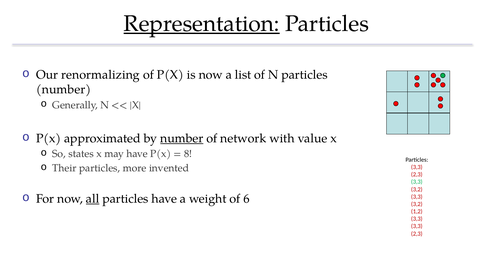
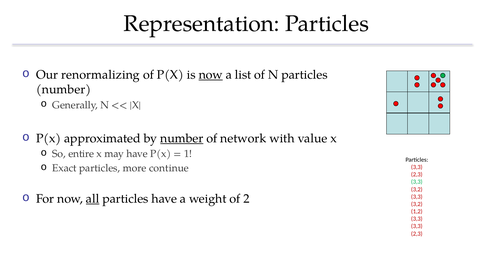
Representation underline: present -> none (202, 24)
now underline: none -> present (211, 75)
states: states -> entire (81, 154)
8: 8 -> 1 (188, 154)
Their: Their -> Exact (64, 168)
invented: invented -> continue (169, 168)
6: 6 -> 2 (247, 199)
